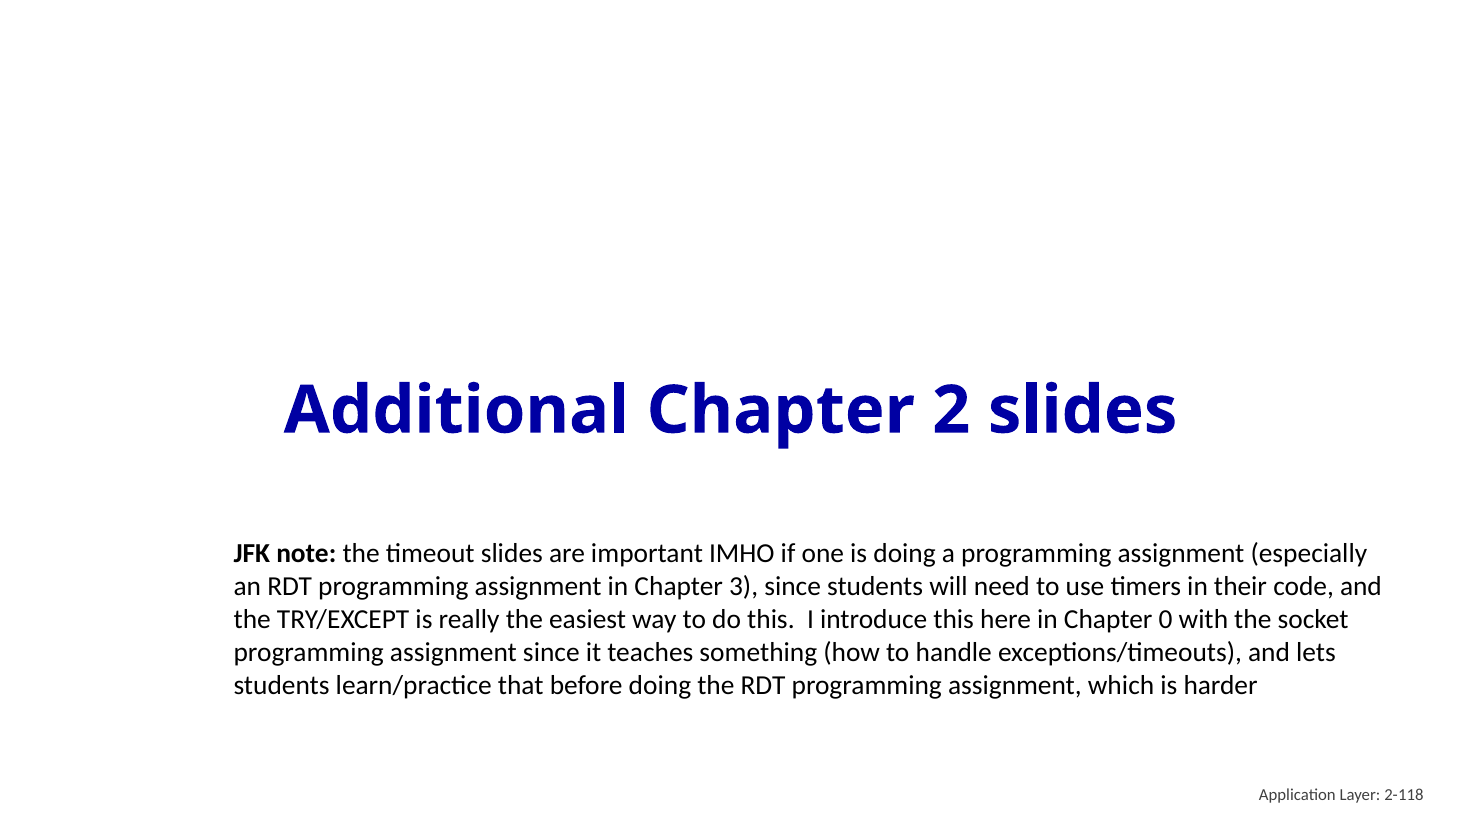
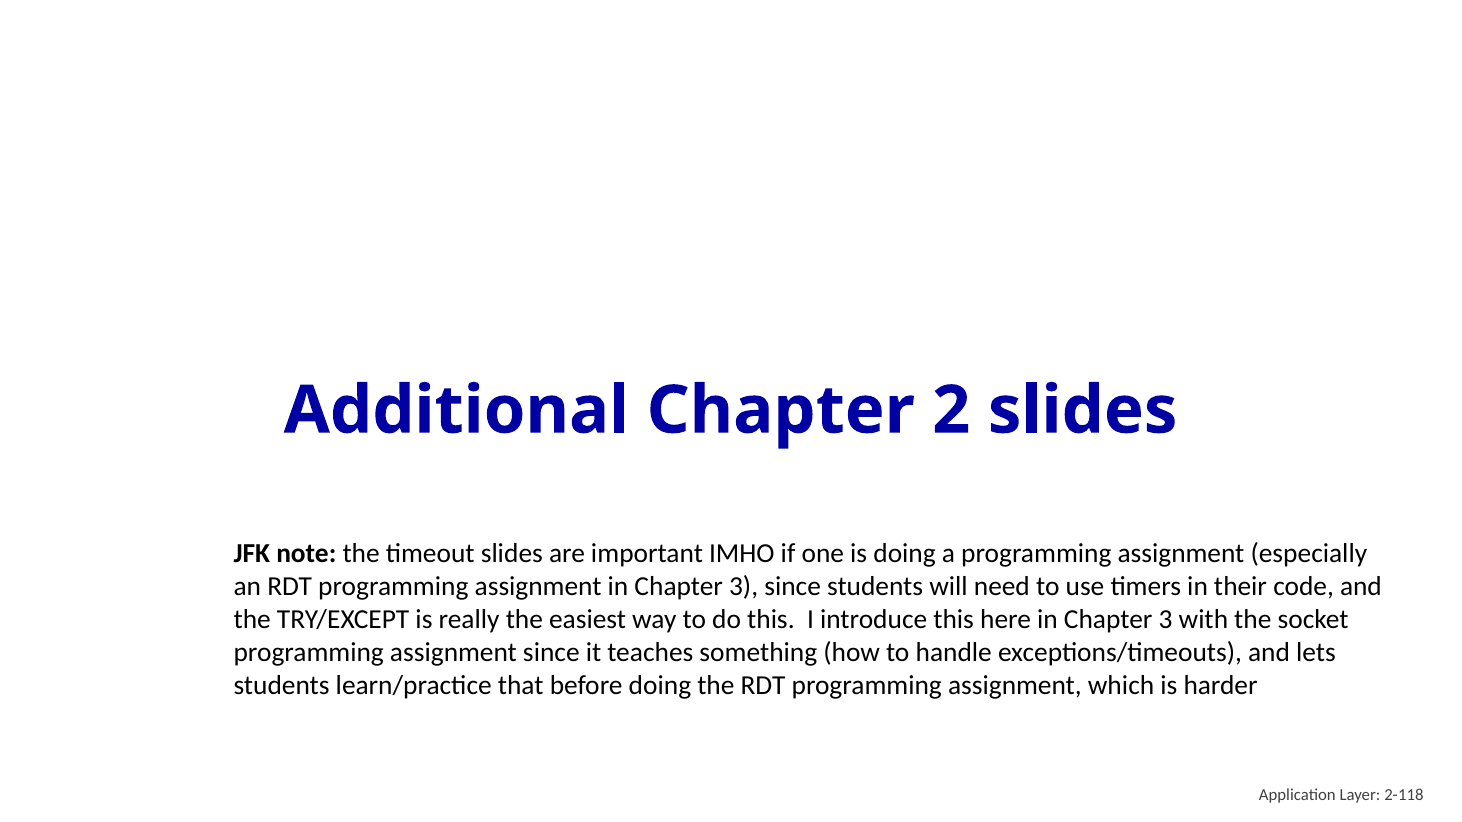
here in Chapter 0: 0 -> 3 (1166, 620)
